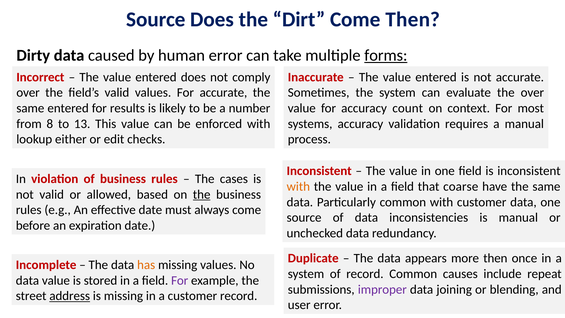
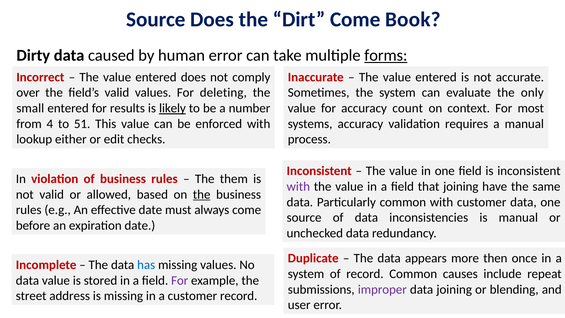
Come Then: Then -> Book (413, 20)
For accurate: accurate -> deleting (223, 93)
the over: over -> only (532, 93)
same: same -> small (30, 108)
likely underline: none -> present (172, 108)
8: 8 -> 4 (50, 124)
13: 13 -> 51 (82, 124)
cases: cases -> them (234, 179)
with colour: orange -> purple (298, 186)
that coarse: coarse -> joining (461, 186)
has colour: orange -> blue (146, 265)
address underline: present -> none (70, 296)
